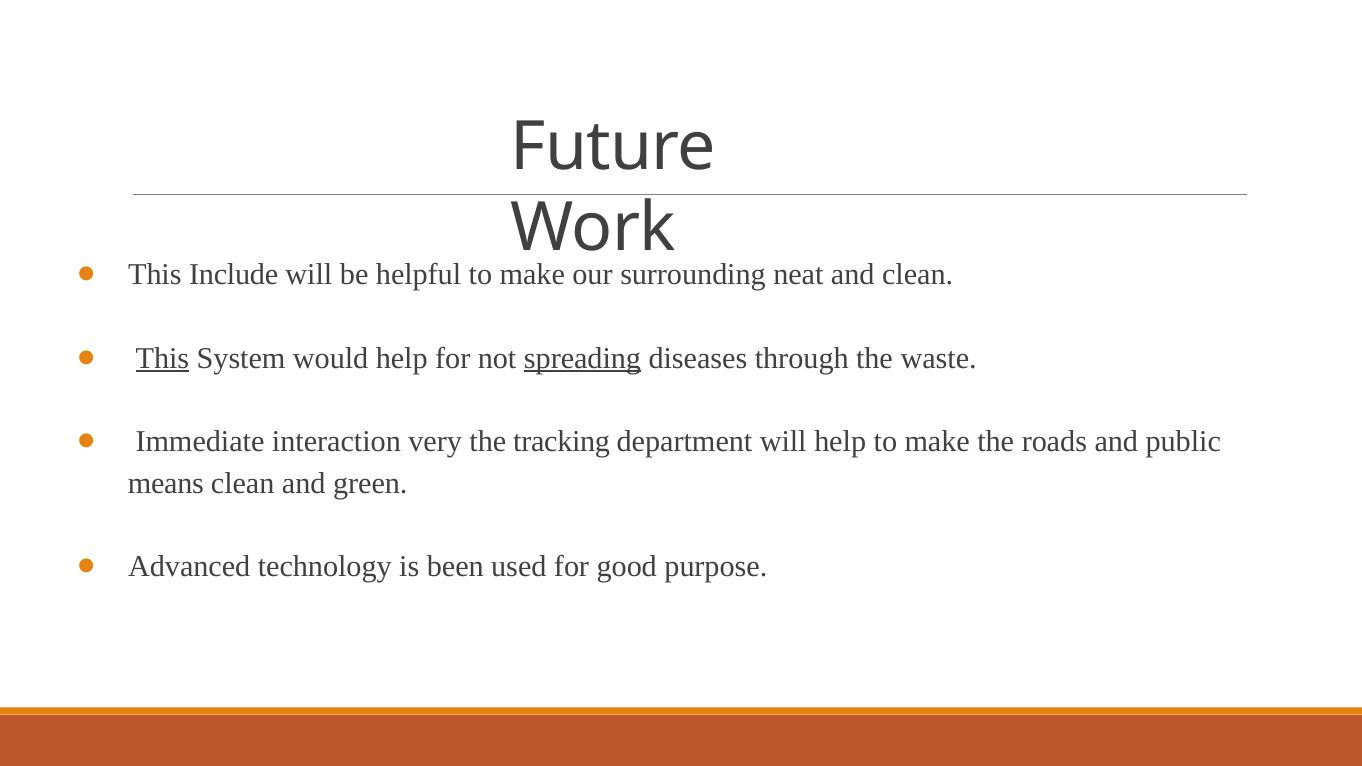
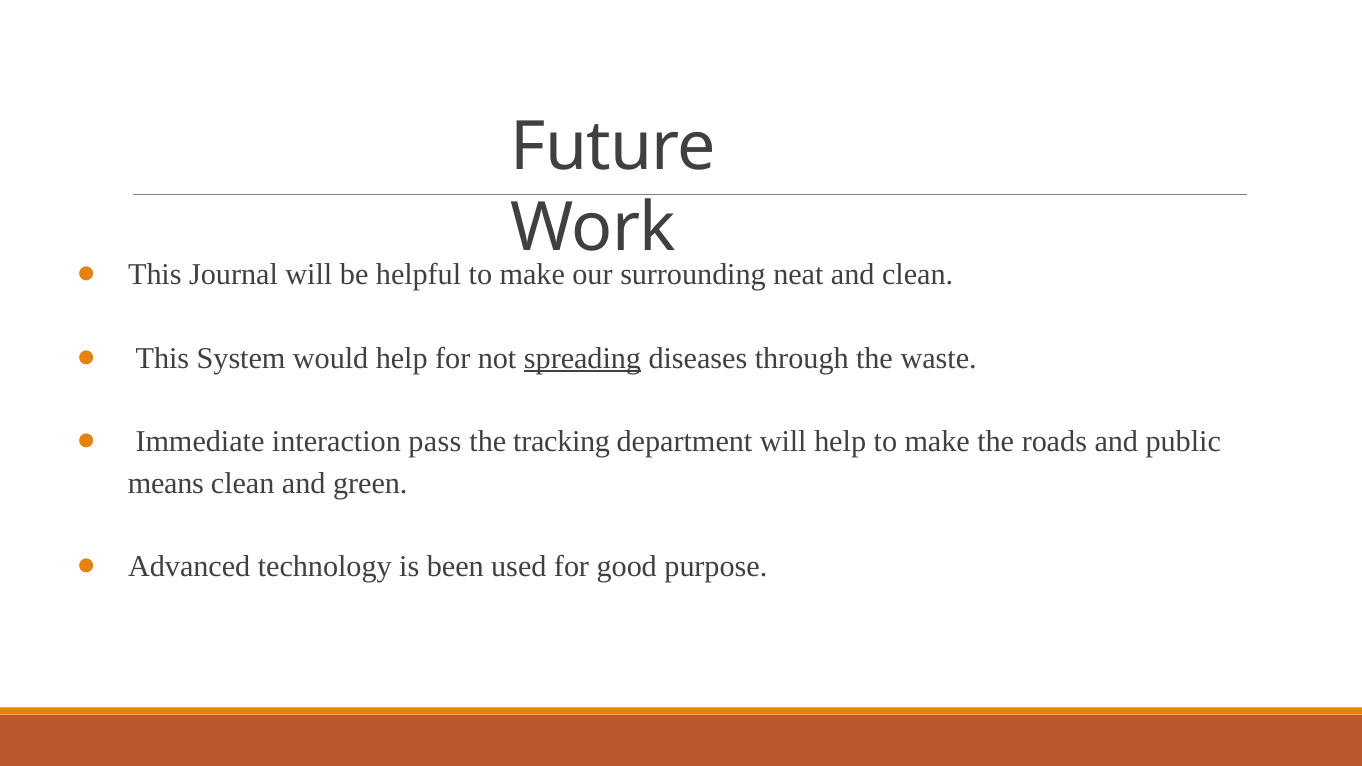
Include: Include -> Journal (234, 275)
This underline: present -> none (162, 358)
very: very -> pass (435, 442)
